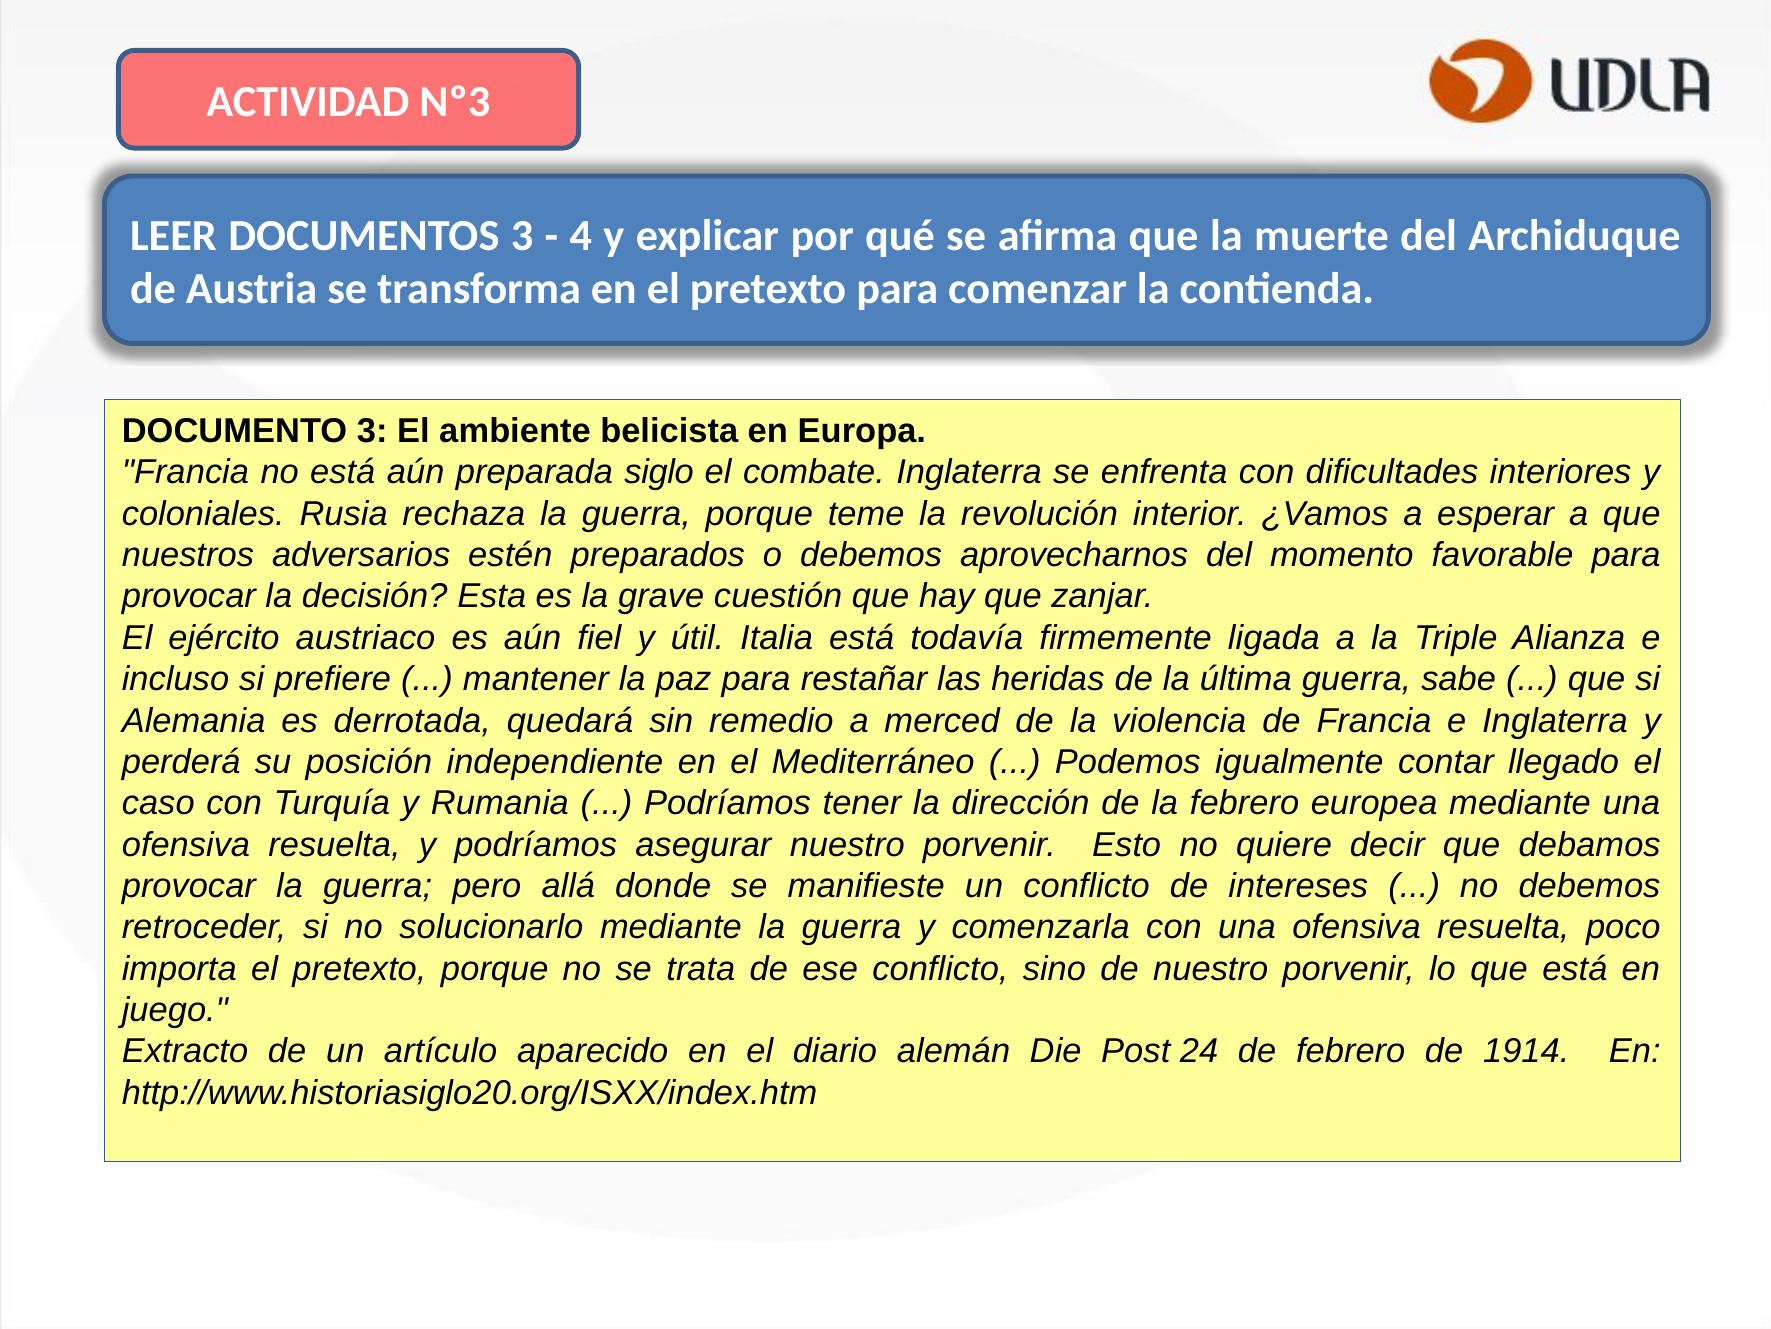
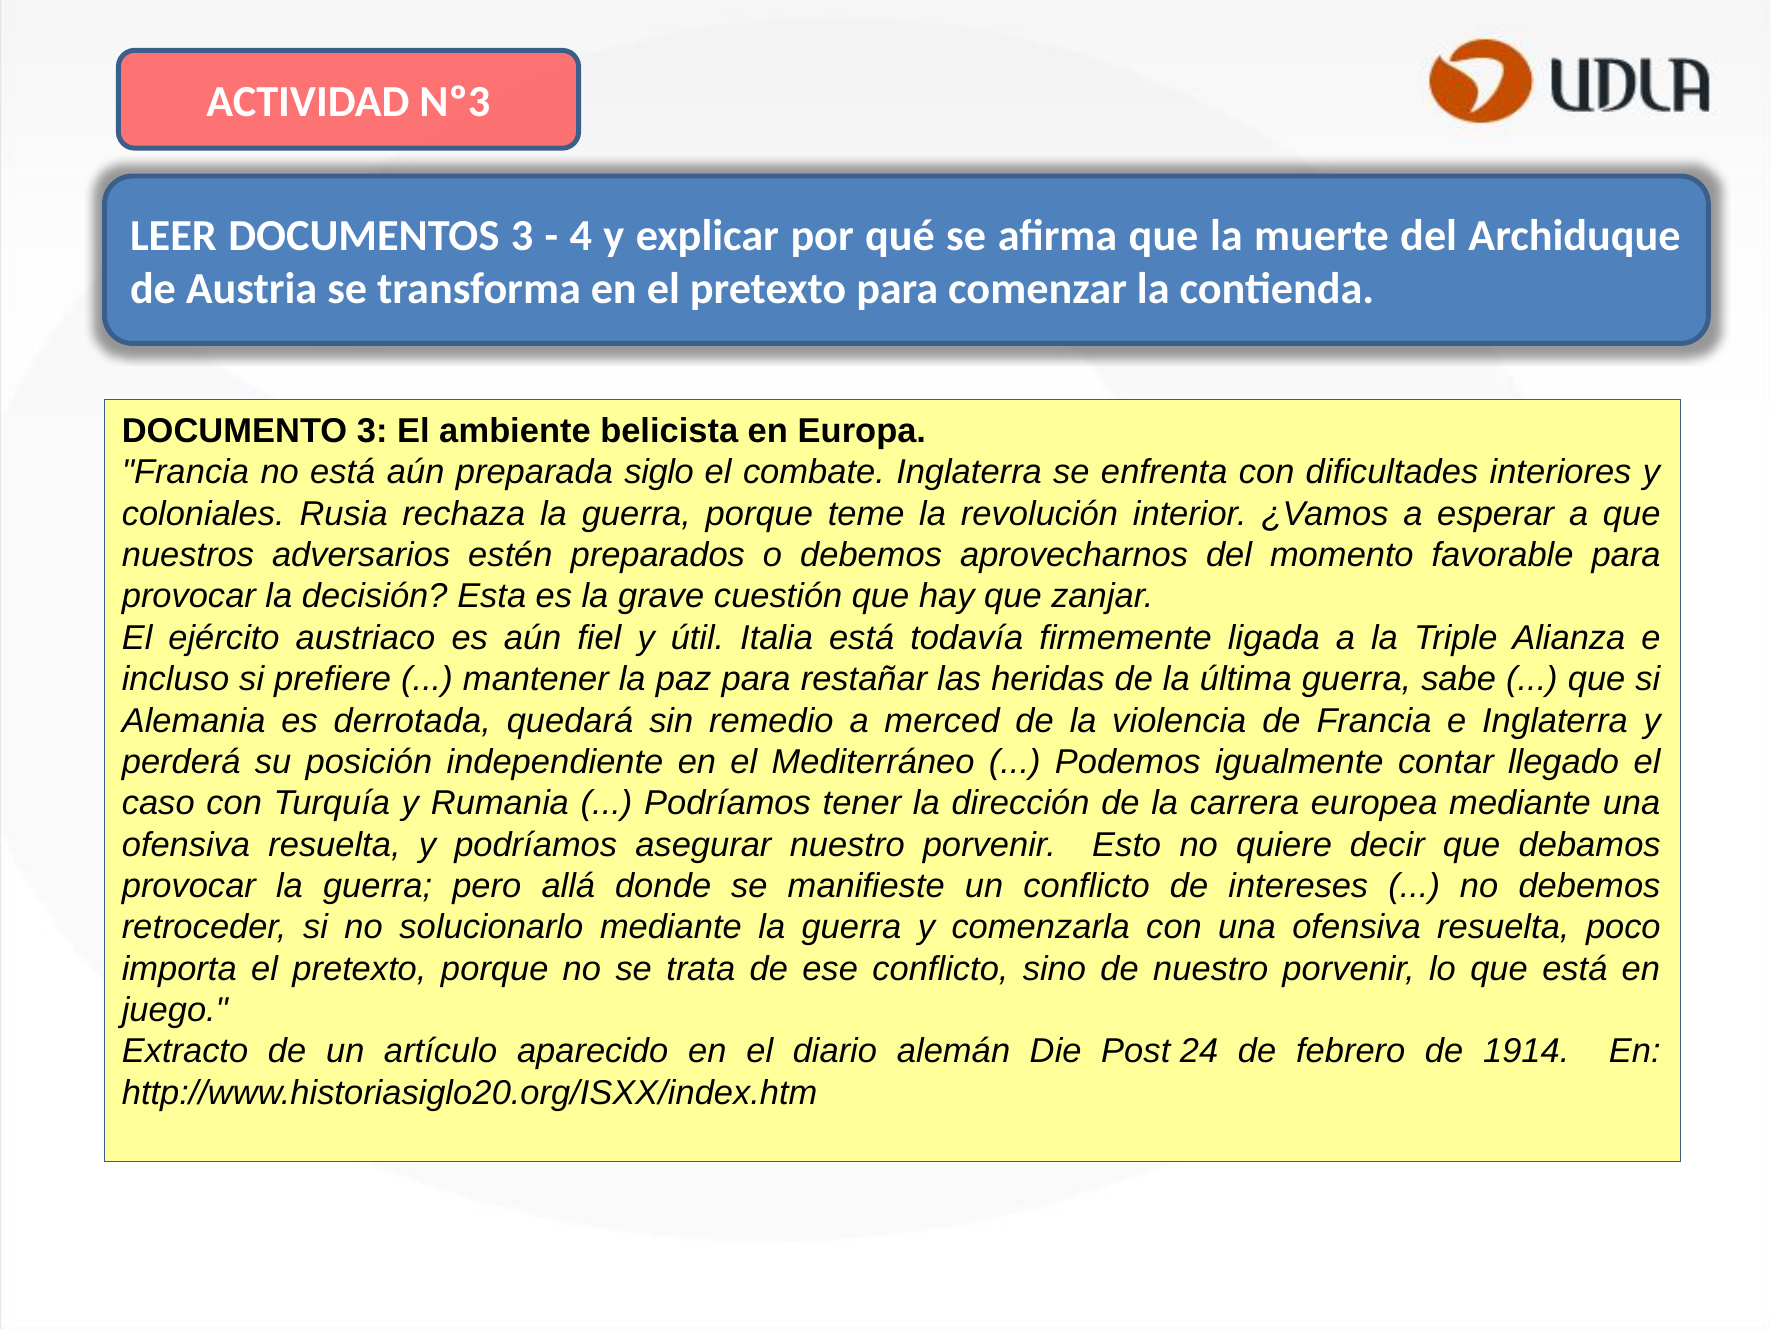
la febrero: febrero -> carrera (1245, 803)
